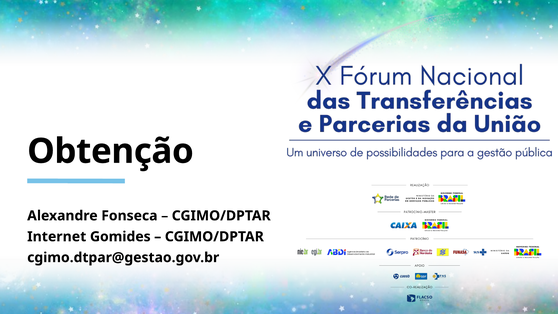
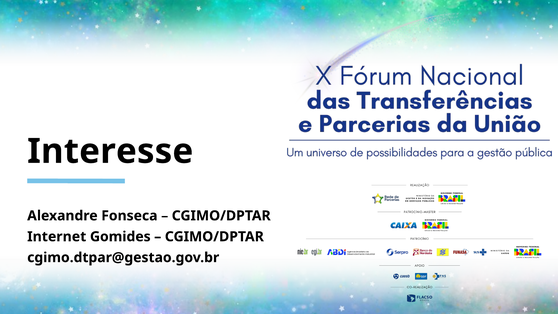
Obtenção: Obtenção -> Interesse (110, 151)
